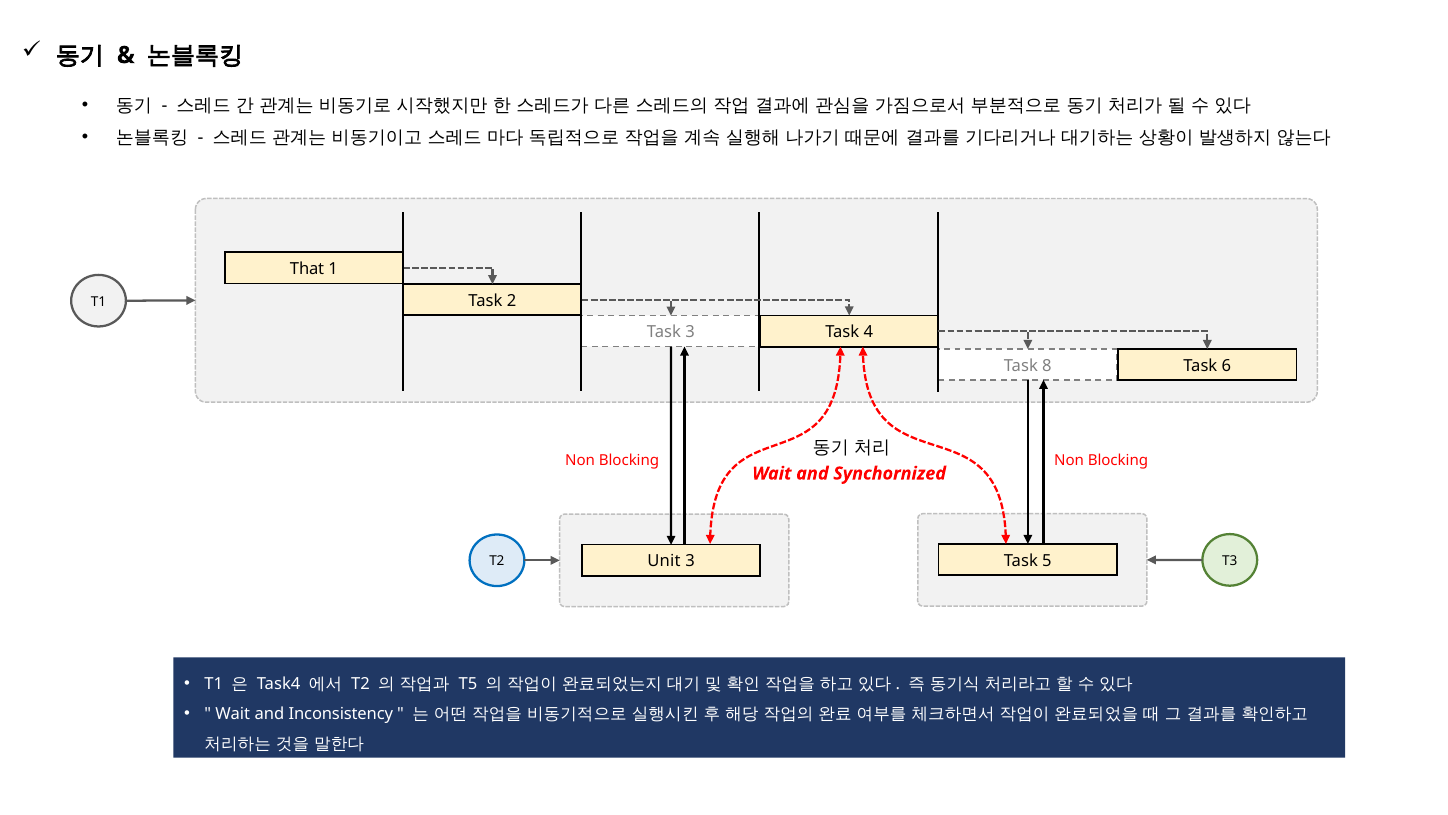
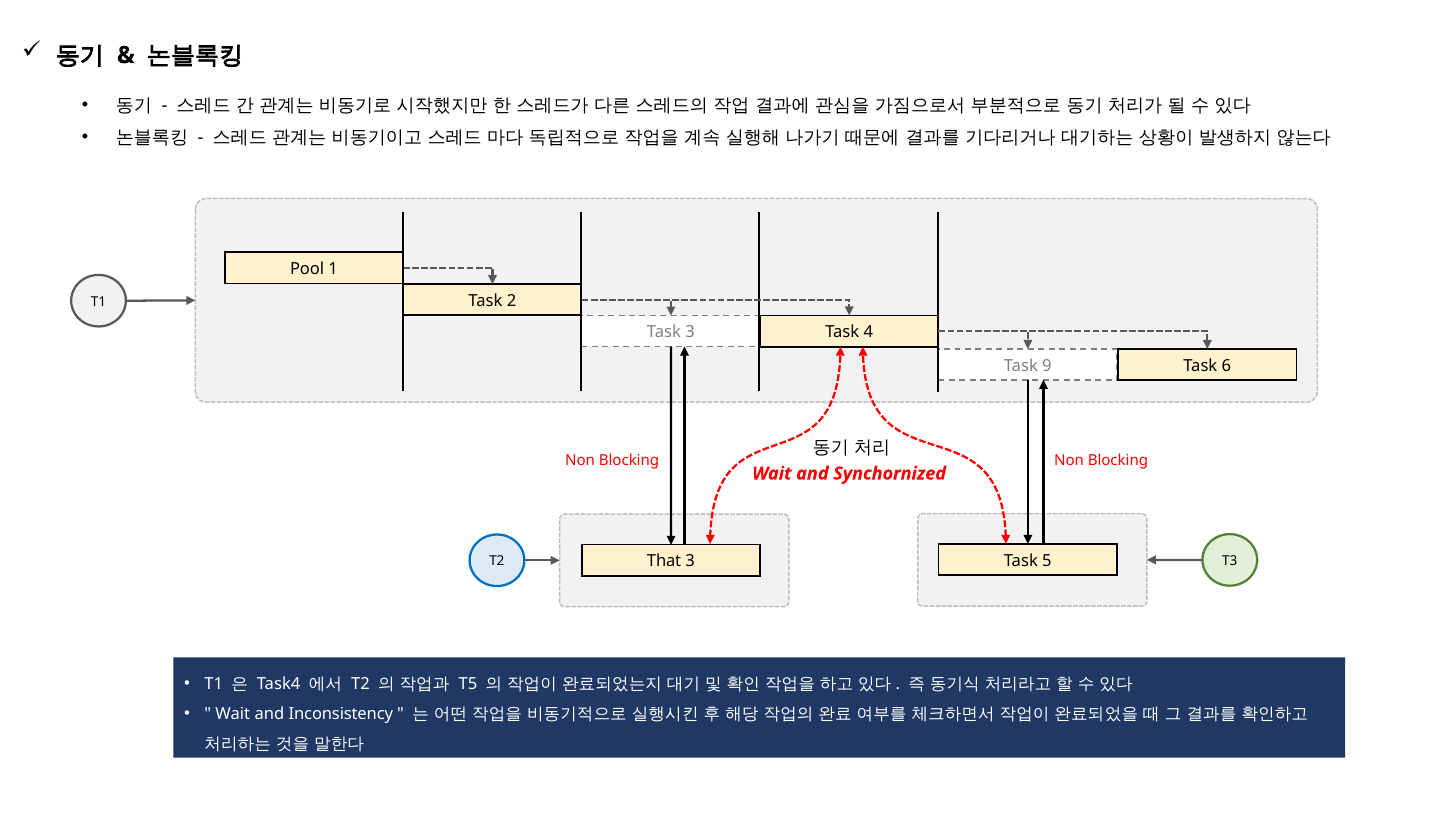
That: That -> Pool (307, 269)
8: 8 -> 9 (1047, 365)
Unit: Unit -> That (664, 561)
